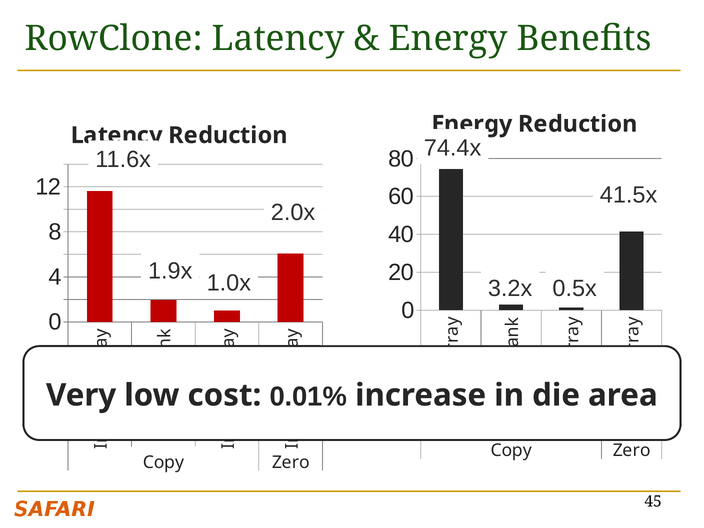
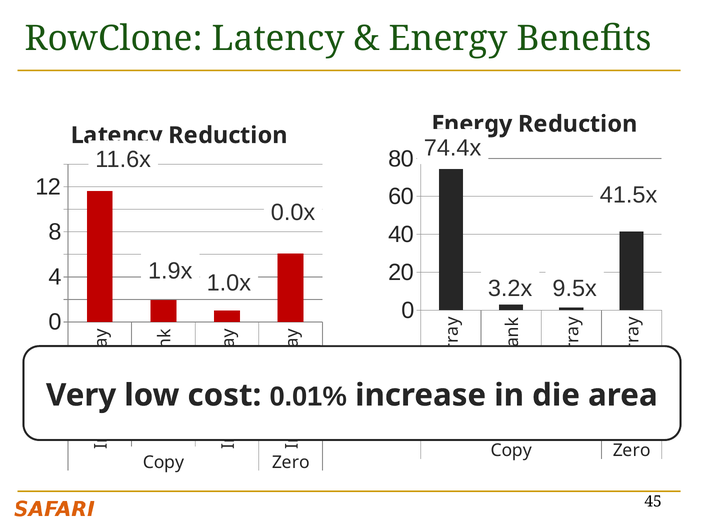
2.0x: 2.0x -> 0.0x (293, 212)
0.5x: 0.5x -> 9.5x (575, 289)
